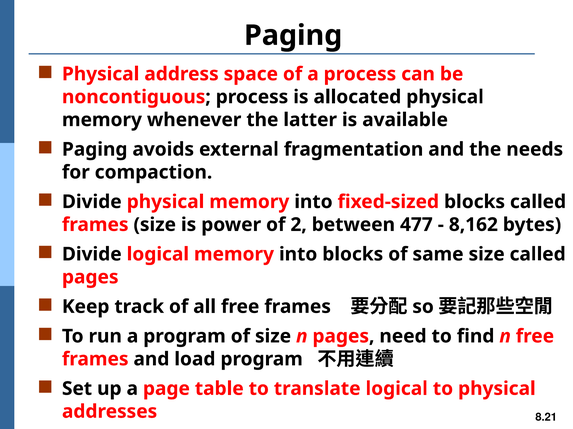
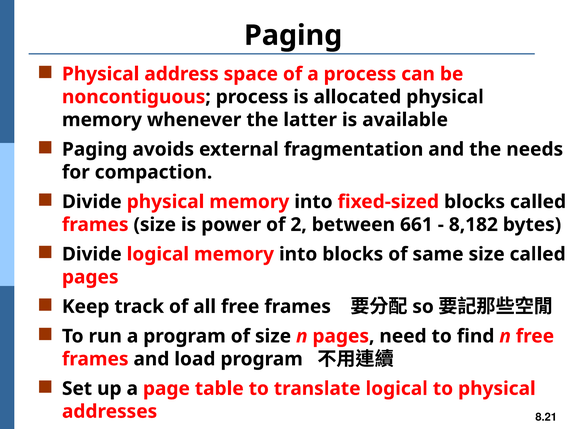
477: 477 -> 661 (416, 225)
8,162: 8,162 -> 8,182 (473, 225)
